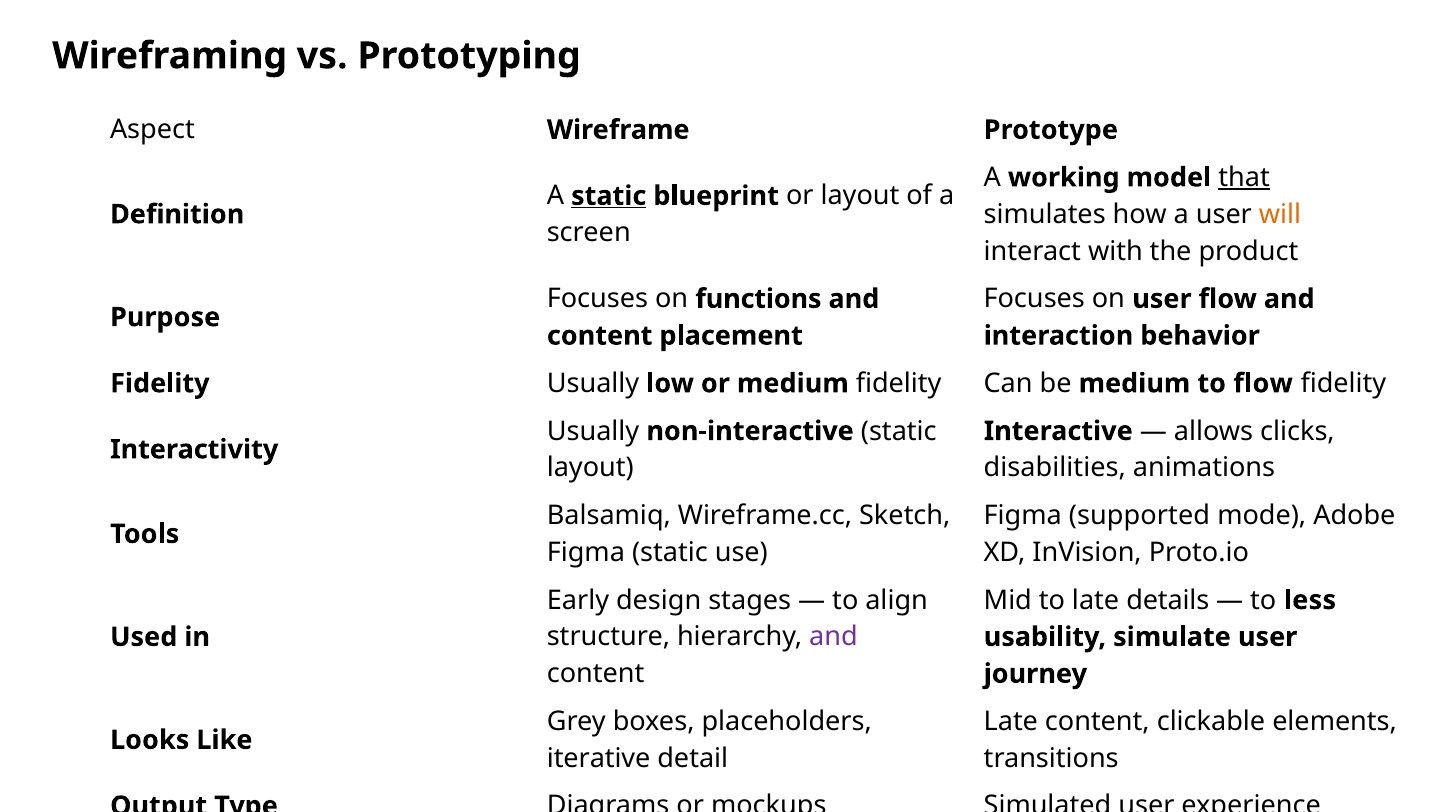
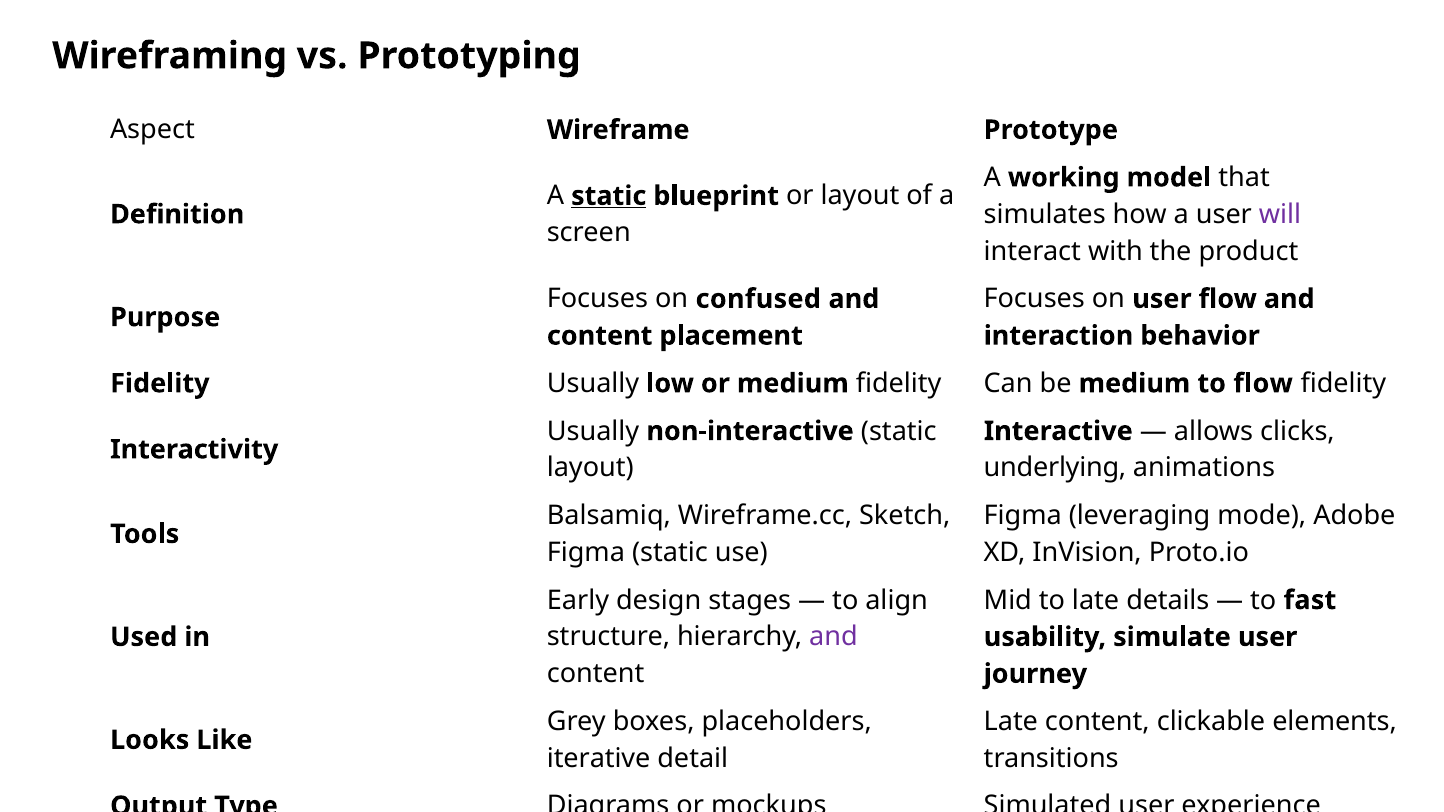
that underline: present -> none (1244, 178)
will colour: orange -> purple (1280, 214)
functions: functions -> confused (758, 299)
disabilities: disabilities -> underlying (1055, 468)
supported: supported -> leveraging (1140, 516)
less: less -> fast (1310, 600)
